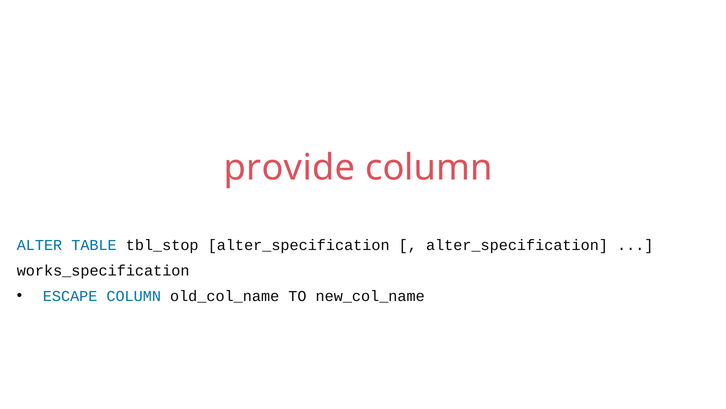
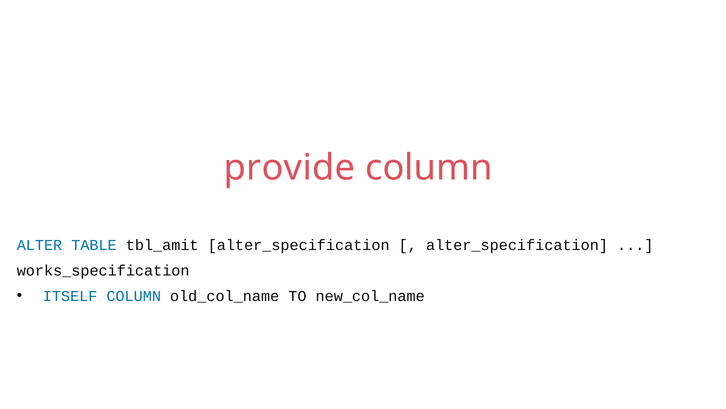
tbl_stop: tbl_stop -> tbl_amit (162, 245)
ESCAPE: ESCAPE -> ITSELF (70, 296)
